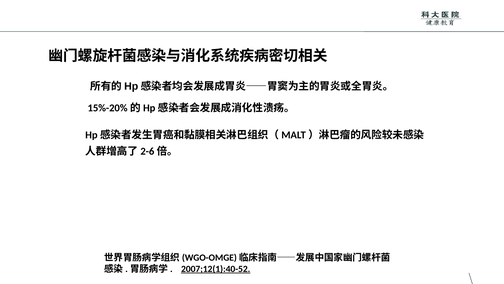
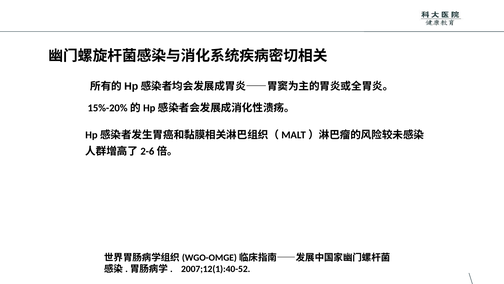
2007;12(1):40-52 underline: present -> none (216, 268)
